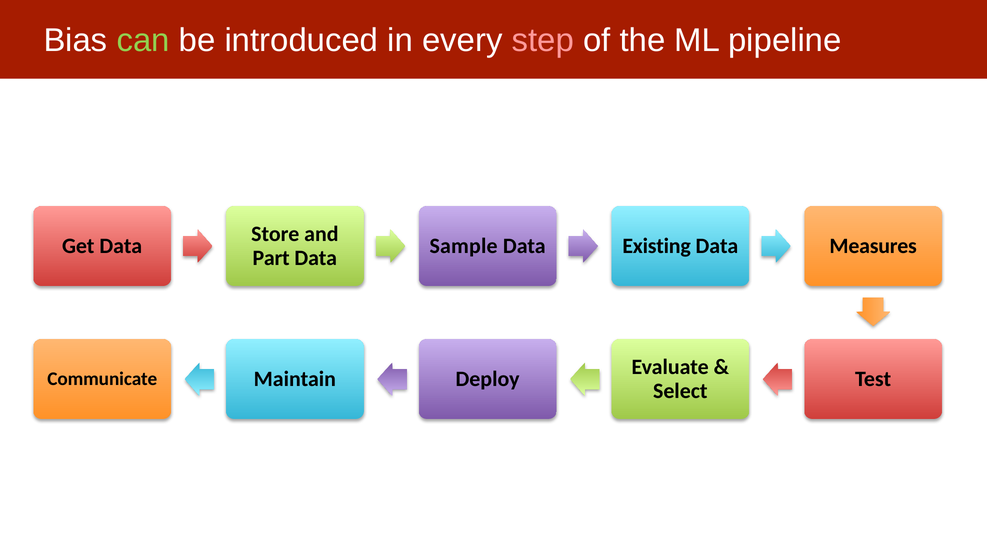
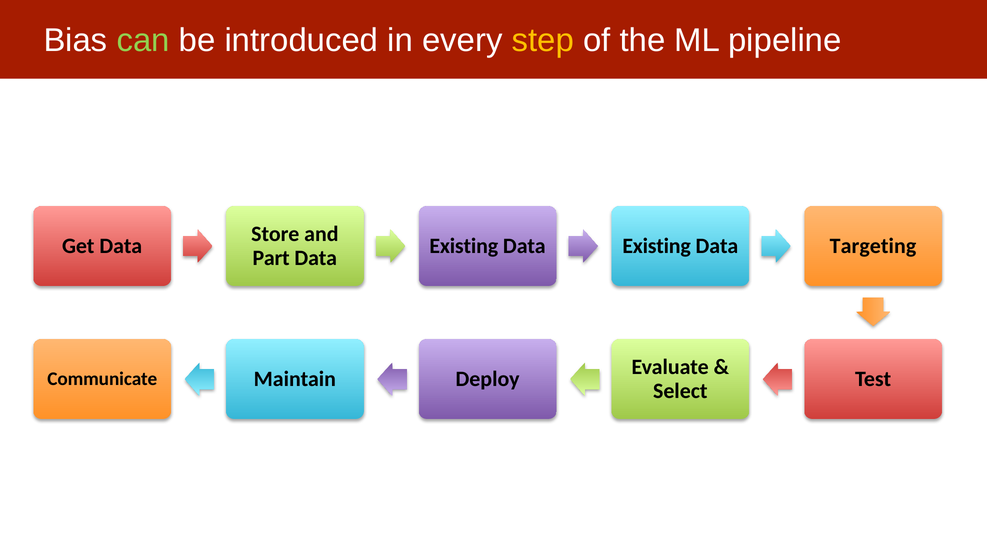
step colour: pink -> yellow (543, 40)
Sample: Sample -> Existing (464, 246)
Measures: Measures -> Targeting (873, 246)
